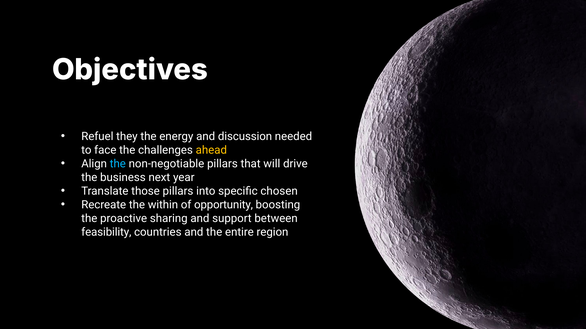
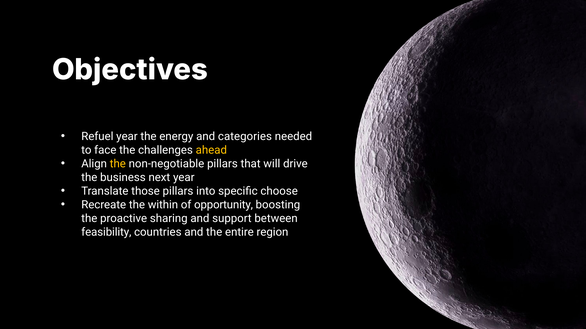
Refuel they: they -> year (127, 137)
discussion: discussion -> categories (245, 137)
the colour: light blue -> yellow (118, 164)
chosen: chosen -> choose (279, 191)
